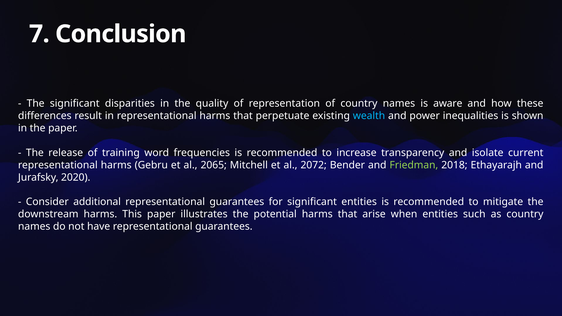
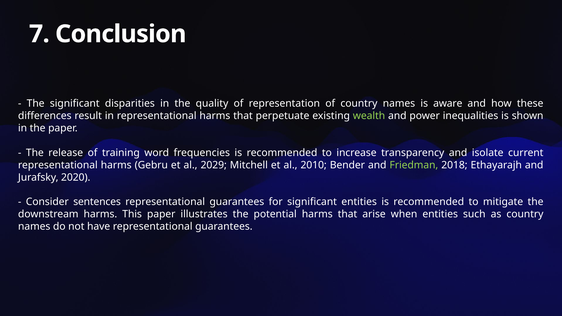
wealth colour: light blue -> light green (369, 116)
2065: 2065 -> 2029 (214, 165)
2072: 2072 -> 2010 (314, 165)
additional: additional -> sentences (97, 202)
